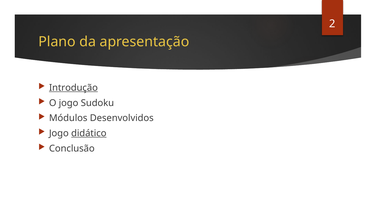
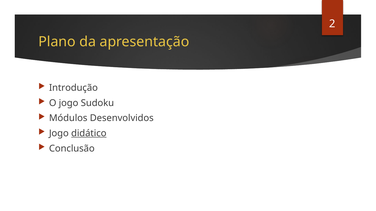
Introdução underline: present -> none (73, 88)
